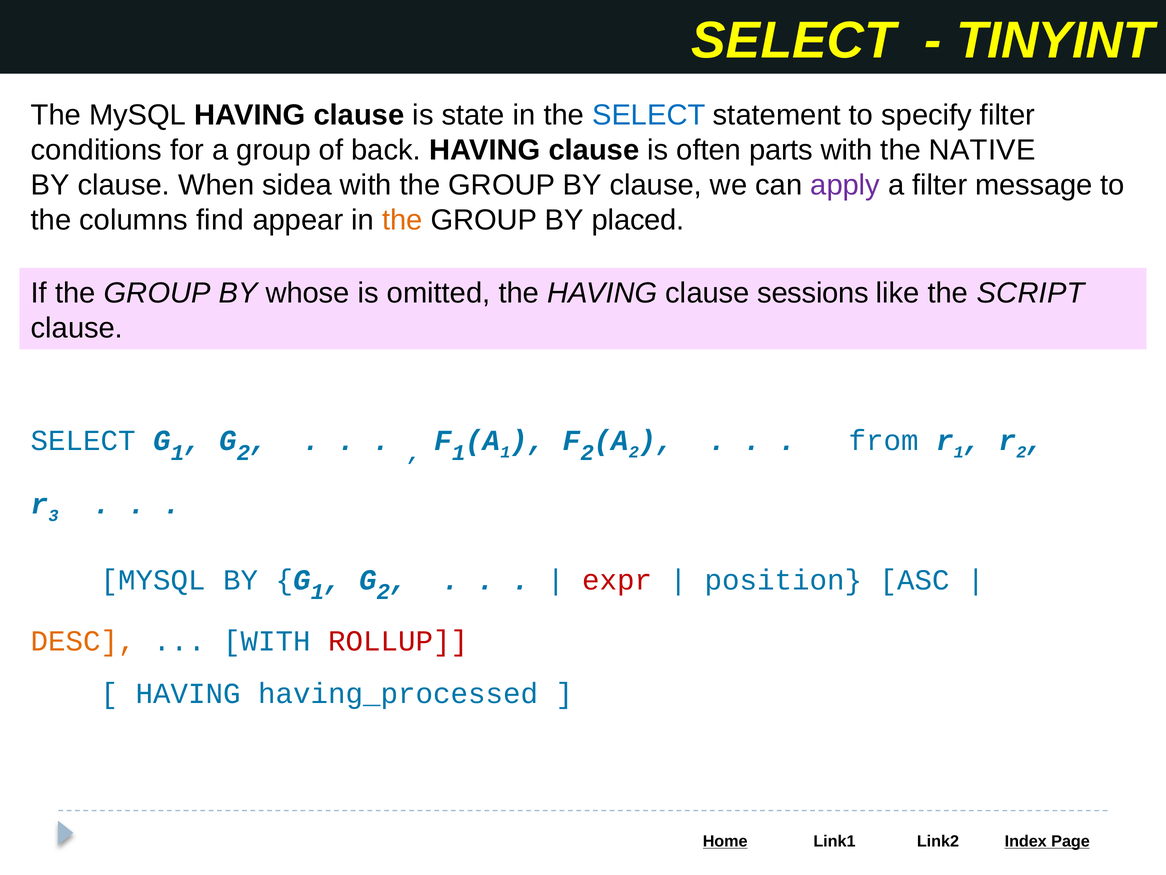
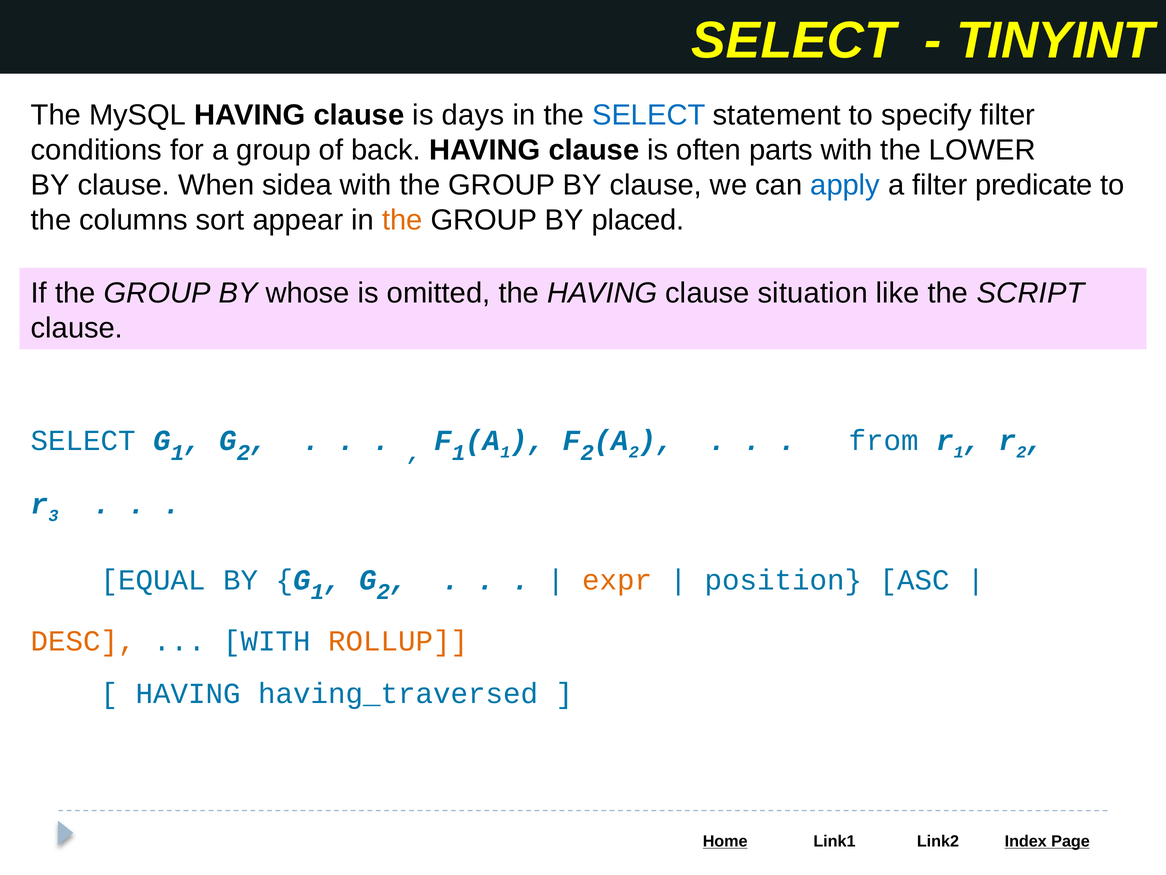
state: state -> days (473, 115)
NATIVE: NATIVE -> LOWER (982, 150)
apply colour: purple -> blue (845, 185)
message: message -> predicate (1034, 185)
find: find -> sort (220, 220)
sessions: sessions -> situation (813, 293)
MYSQL: MYSQL -> EQUAL (153, 580)
expr colour: red -> orange (617, 580)
ROLLUP colour: red -> orange (398, 641)
having_processed: having_processed -> having_traversed (398, 693)
